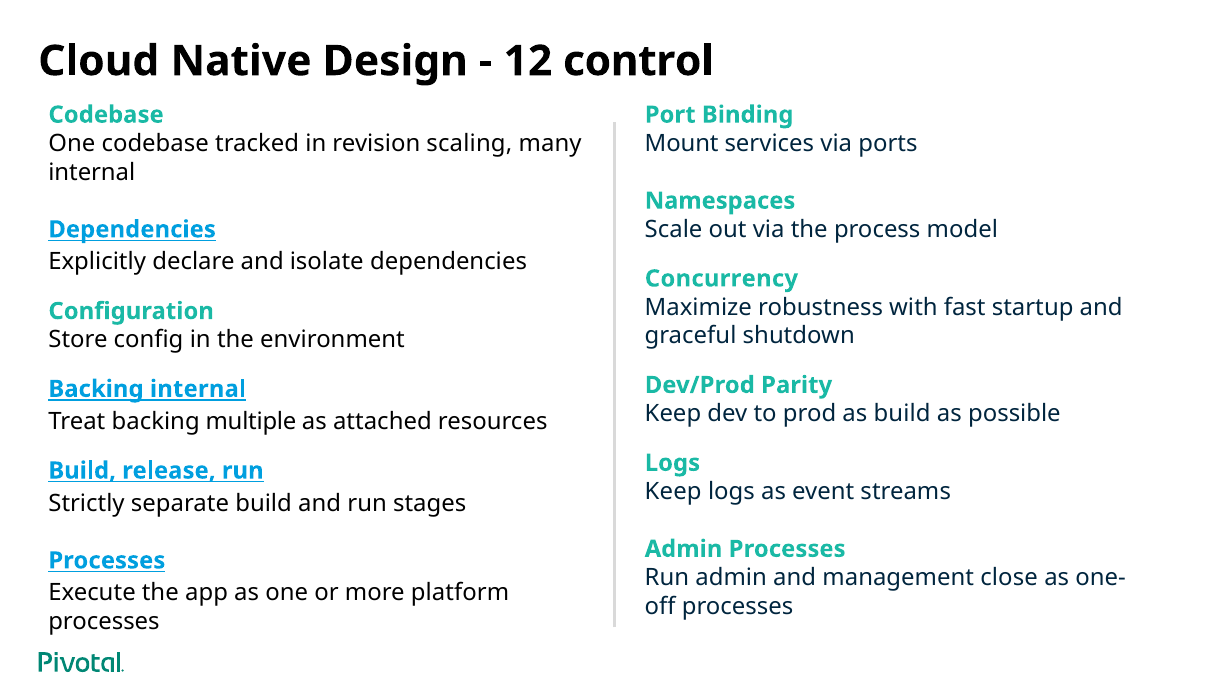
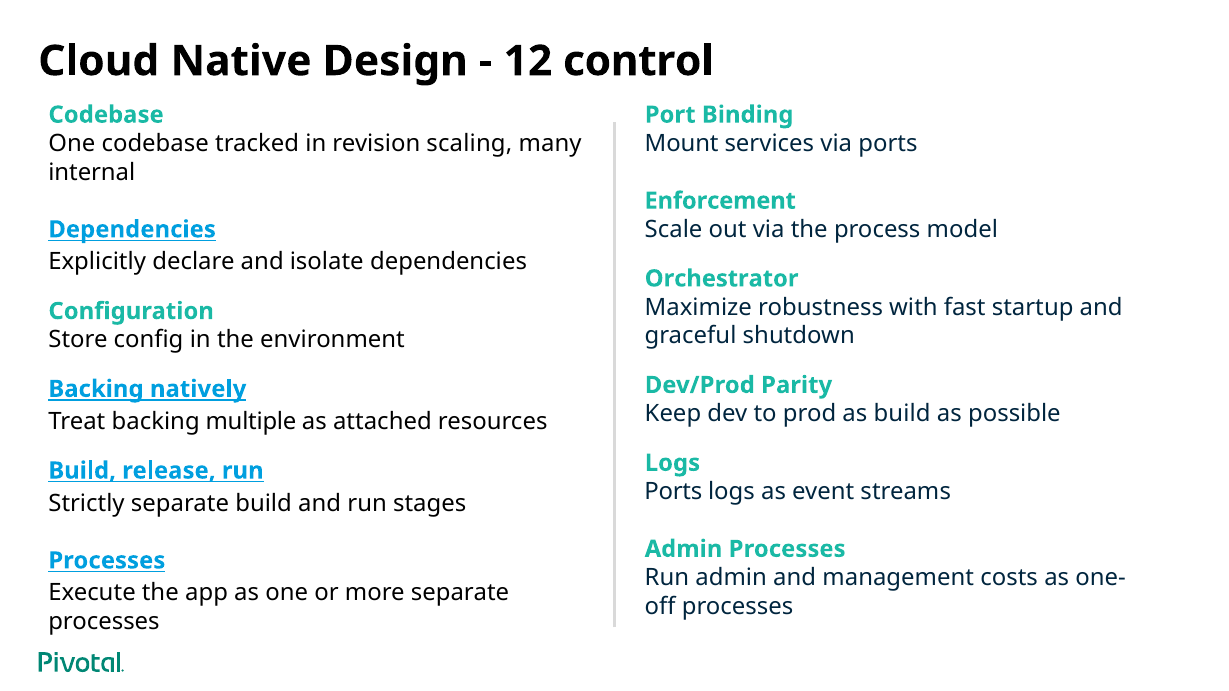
Namespaces: Namespaces -> Enforcement (720, 201)
Concurrency: Concurrency -> Orchestrator (722, 279)
Backing internal: internal -> natively (198, 389)
Keep: Keep -> Ports (673, 492)
close: close -> costs (1009, 578)
more platform: platform -> separate (460, 593)
